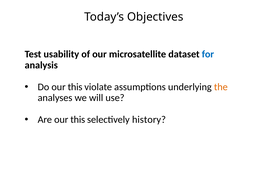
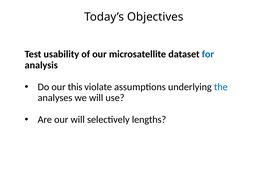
the colour: orange -> blue (221, 87)
Are our this: this -> will (78, 120)
history: history -> lengths (149, 120)
